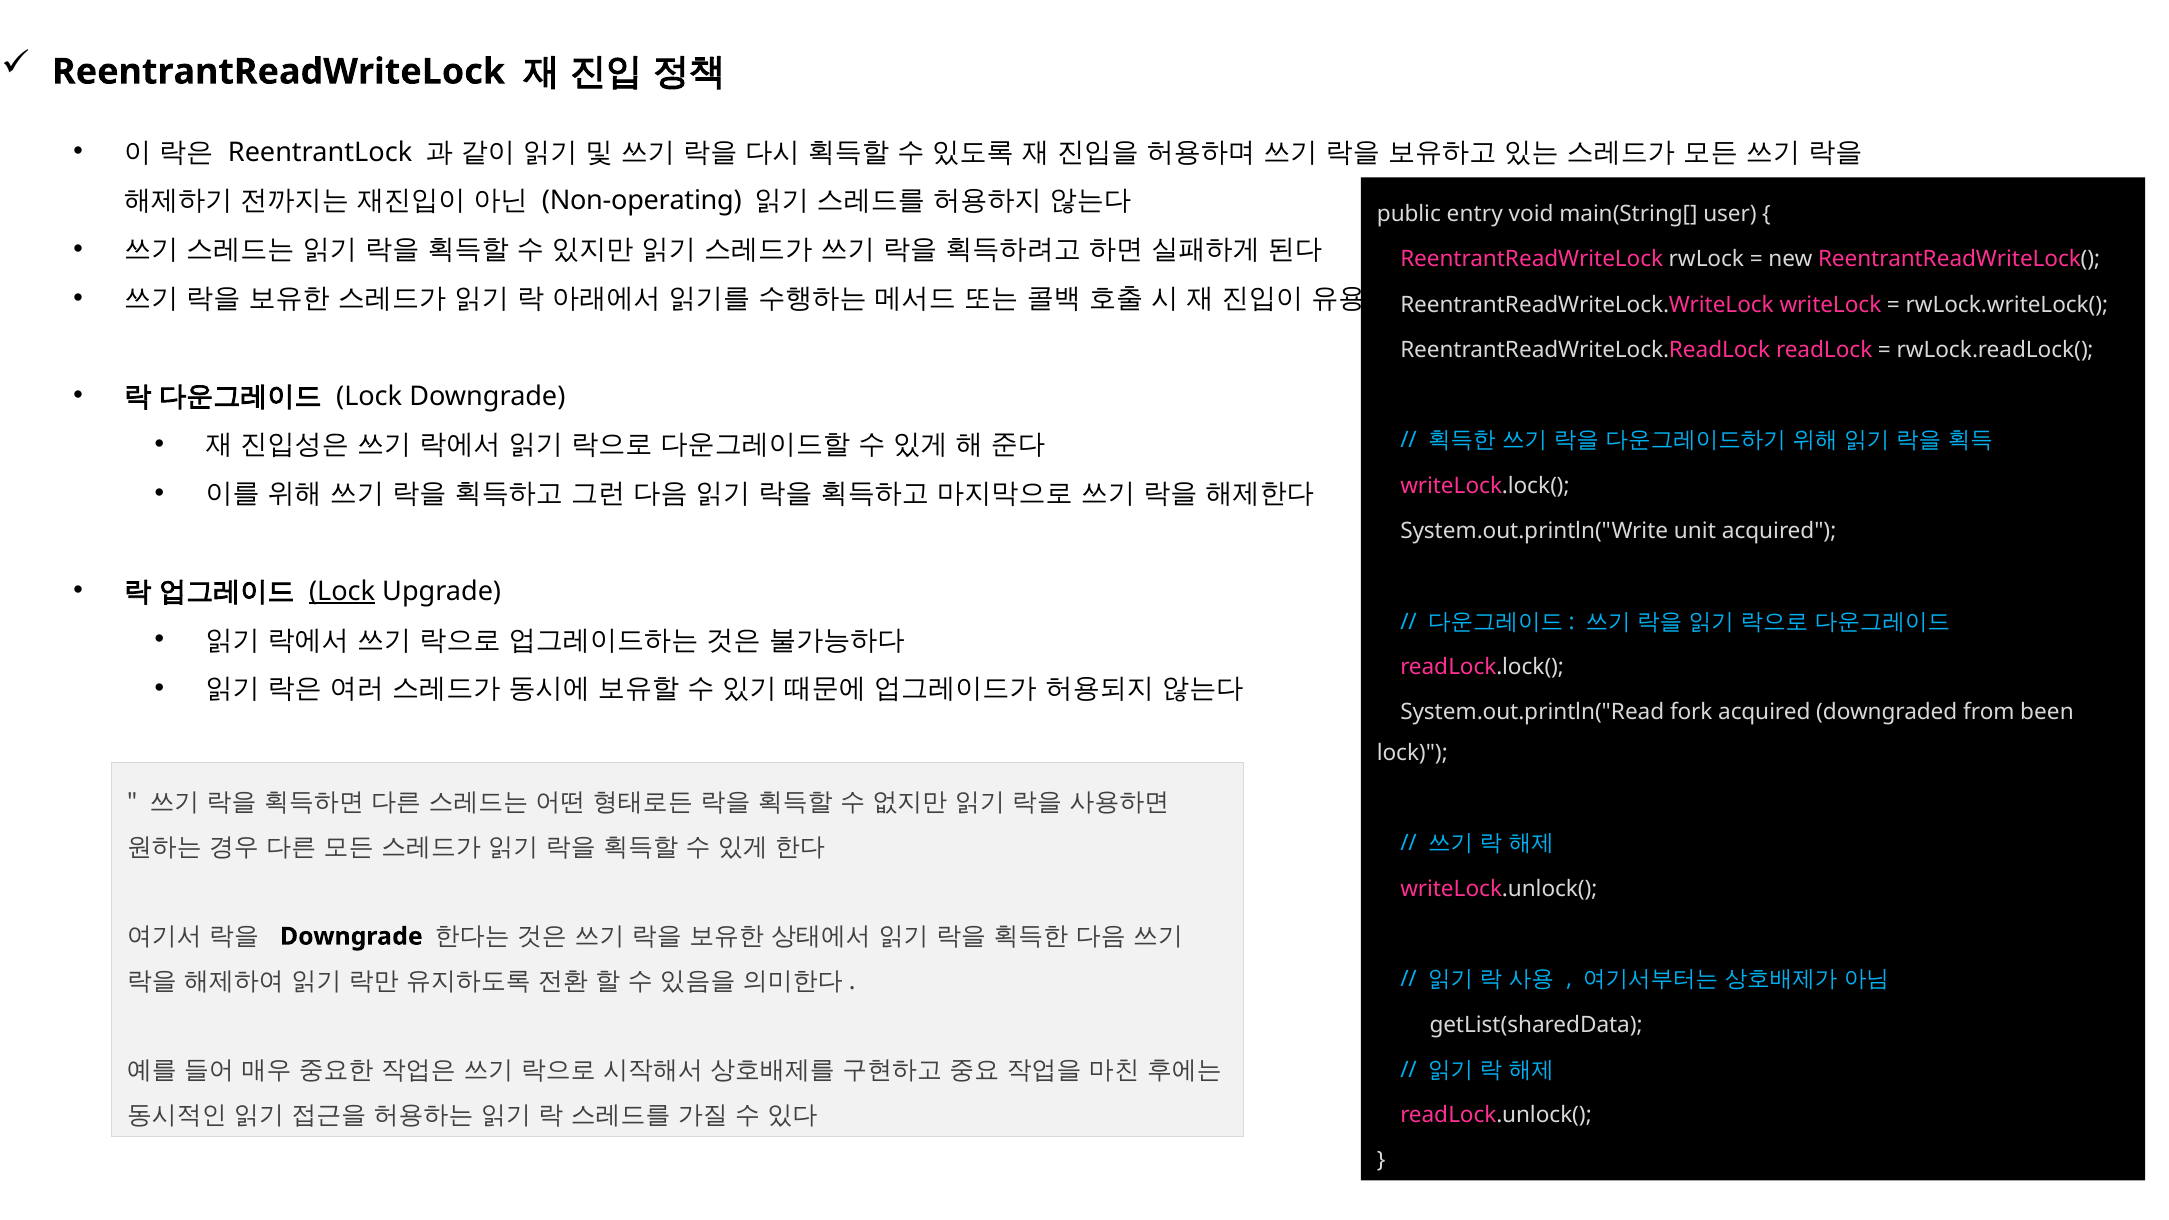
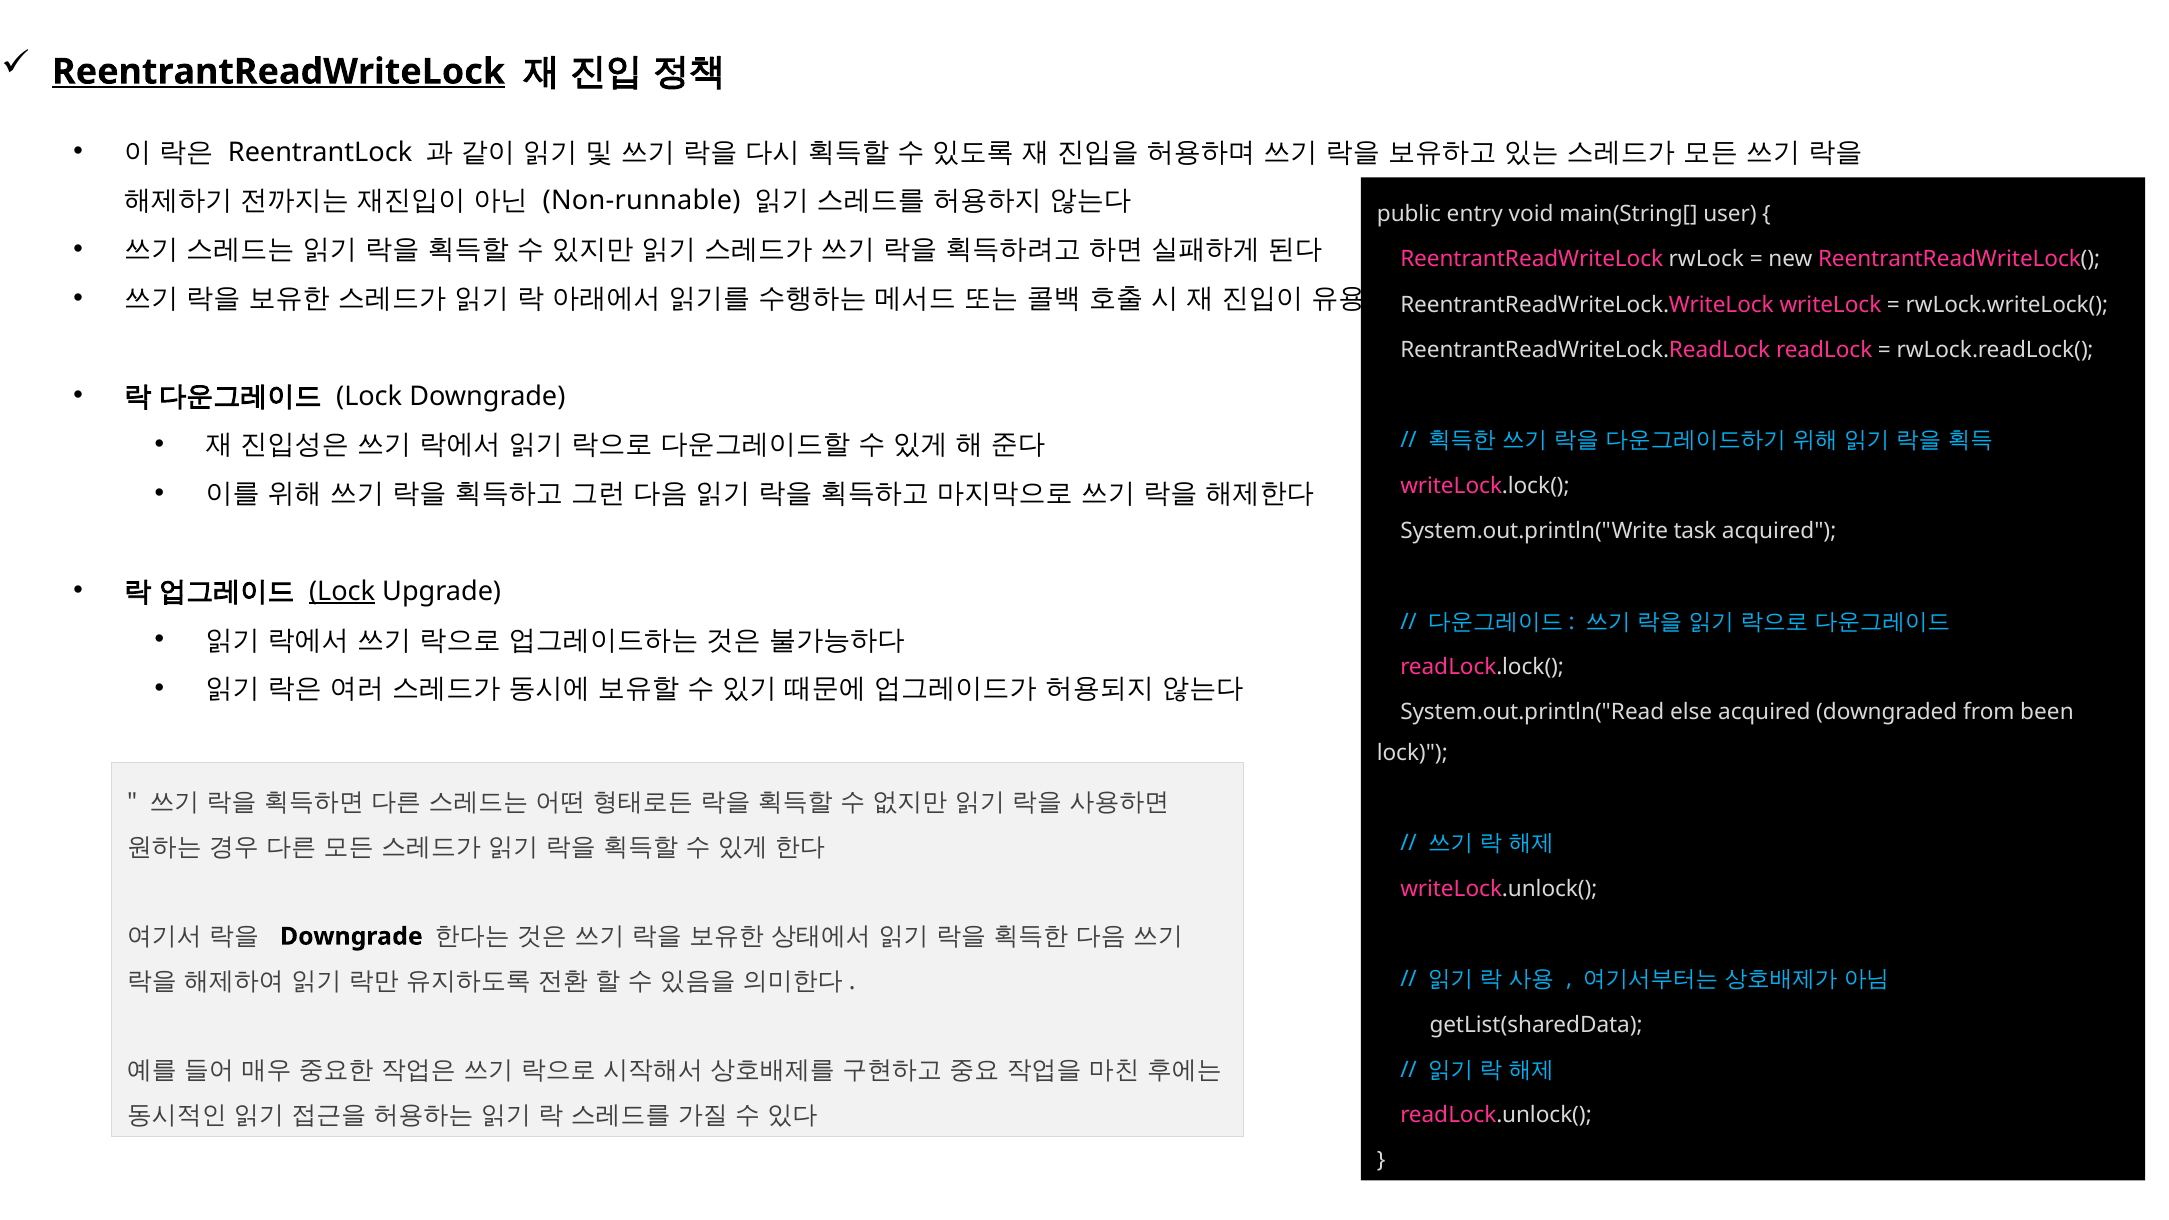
ReentrantReadWriteLock underline: none -> present (279, 72)
Non-operating: Non-operating -> Non-runnable (642, 201)
unit: unit -> task (1695, 531)
fork: fork -> else (1691, 712)
